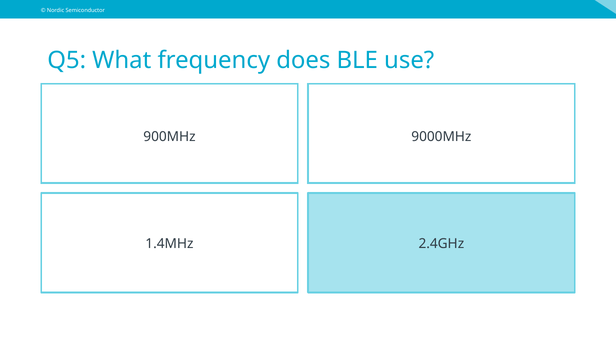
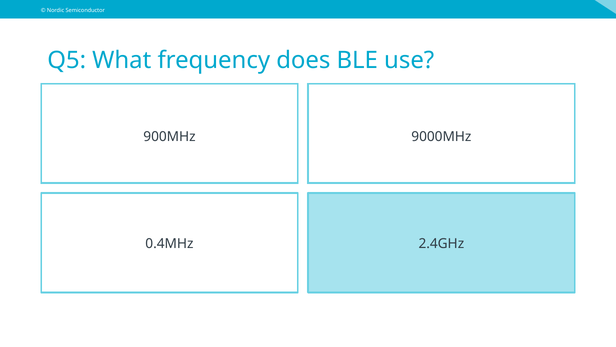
1.4MHz: 1.4MHz -> 0.4MHz (169, 243)
